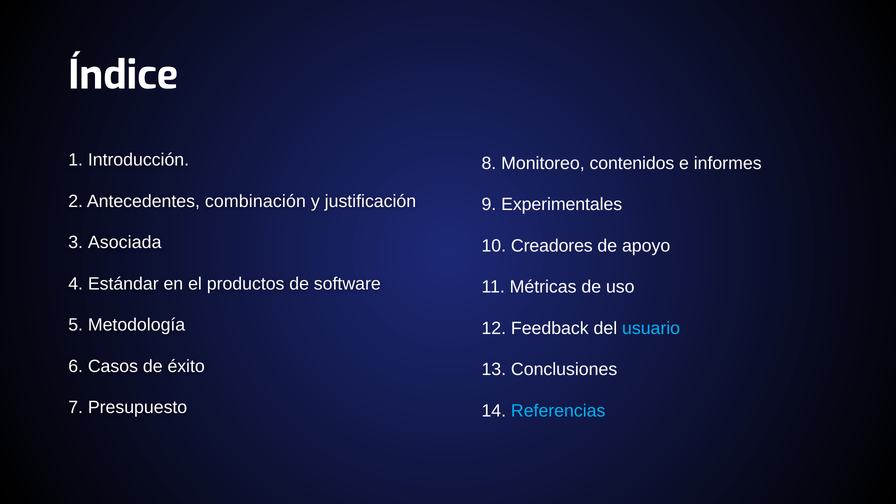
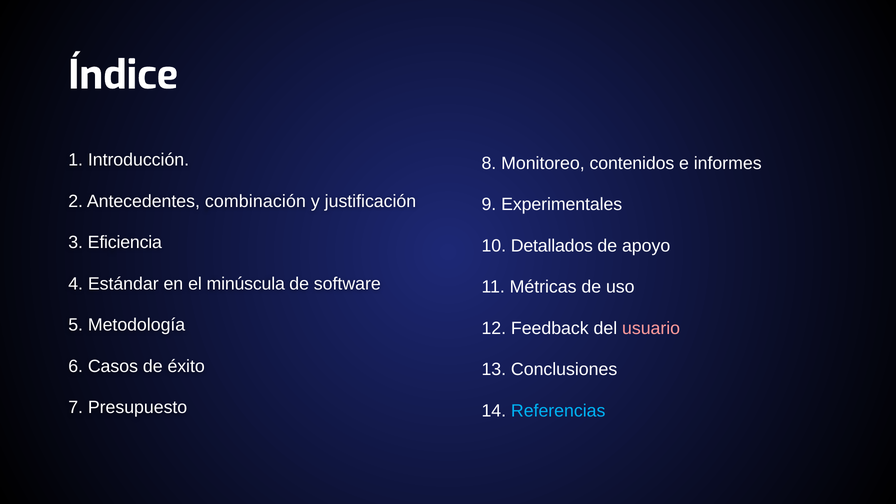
Asociada: Asociada -> Eficiencia (125, 243)
Creadores: Creadores -> Detallados (552, 246)
productos: productos -> minúscula (246, 284)
usuario colour: light blue -> pink (651, 328)
